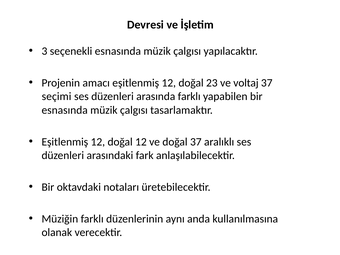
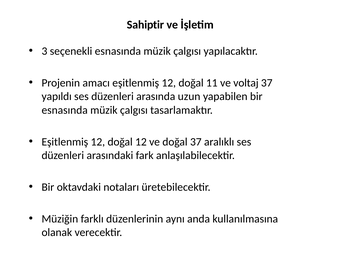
Devresi: Devresi -> Sahiptir (146, 25)
23: 23 -> 11 (212, 83)
seçimi: seçimi -> yapıldı (57, 96)
arasında farklı: farklı -> uzun (189, 96)
